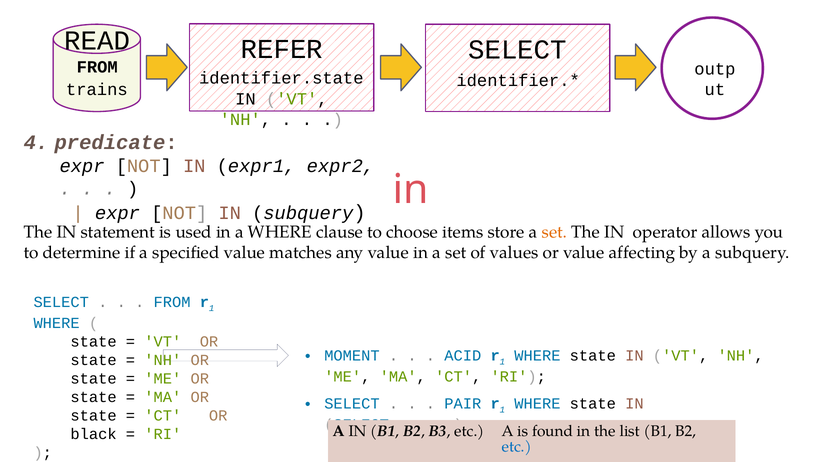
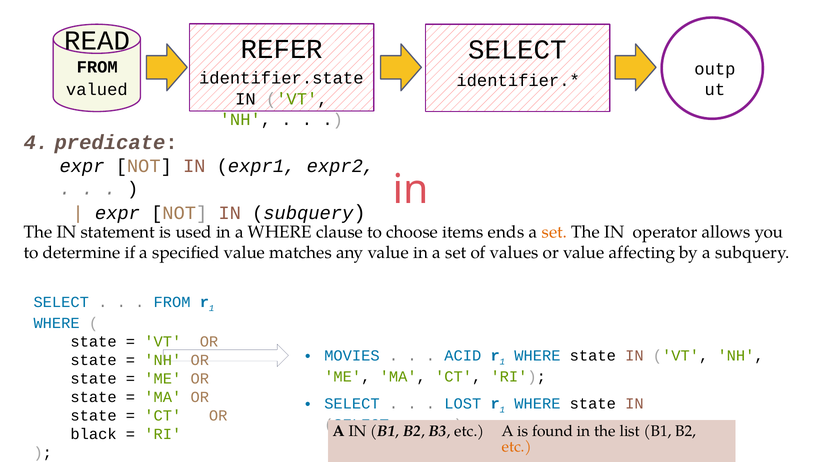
trains: trains -> valued (97, 89)
store: store -> ends (506, 232)
MOMENT: MOMENT -> MOVIES (352, 356)
PAIR: PAIR -> LOST (463, 403)
etc colour: blue -> orange (517, 447)
